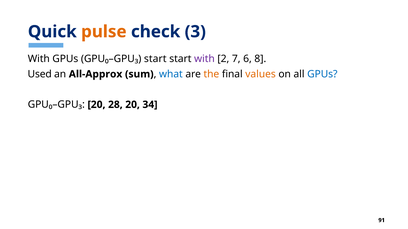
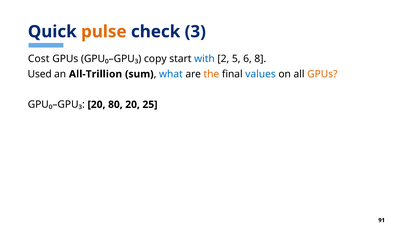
With: With -> Cost (39, 59)
GPU₀–GPU₃ start: start -> copy (155, 59)
with colour: purple -> blue (204, 59)
7: 7 -> 5 (236, 59)
All-Approx: All-Approx -> All-Trillion (96, 74)
values colour: orange -> blue (261, 74)
GPUs colour: blue -> orange (322, 74)
28: 28 -> 80 (115, 105)
34: 34 -> 25 (150, 105)
